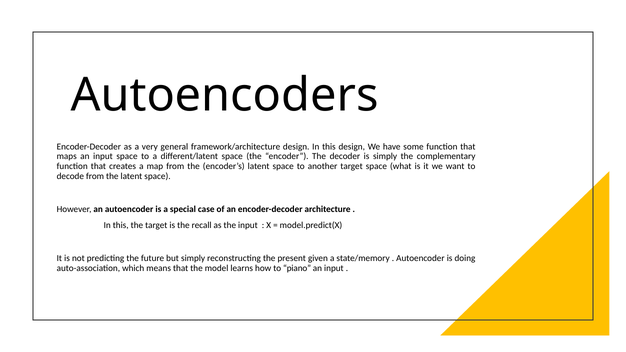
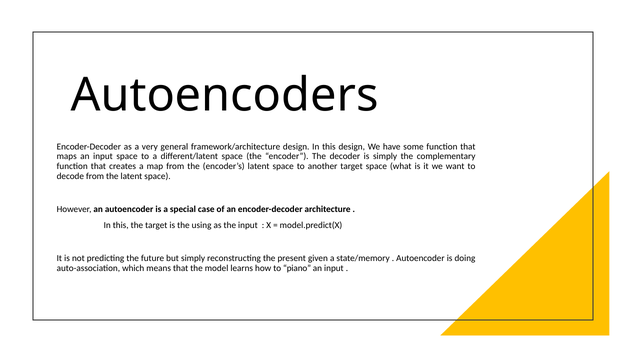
recall: recall -> using (202, 226)
